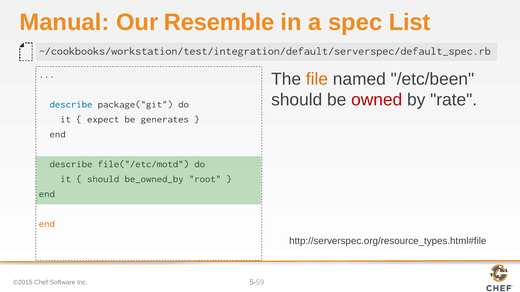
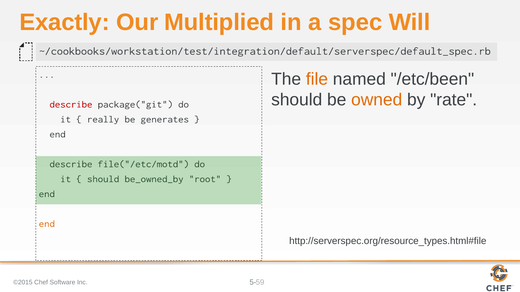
Manual: Manual -> Exactly (65, 22)
Resemble: Resemble -> Multiplied (219, 22)
List: List -> Will (410, 22)
owned colour: red -> orange (377, 100)
describe colour: blue -> red (71, 104)
expect: expect -> really (103, 119)
